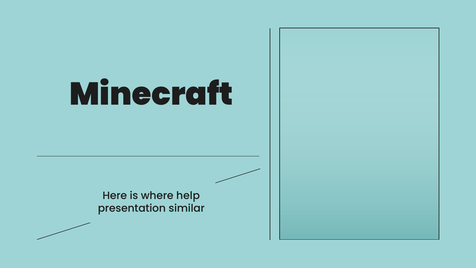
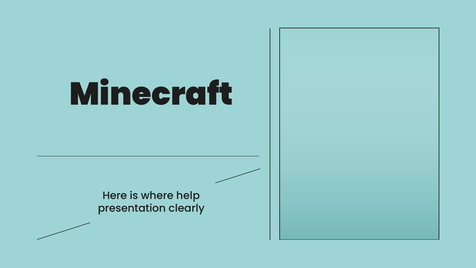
similar: similar -> clearly (187, 208)
